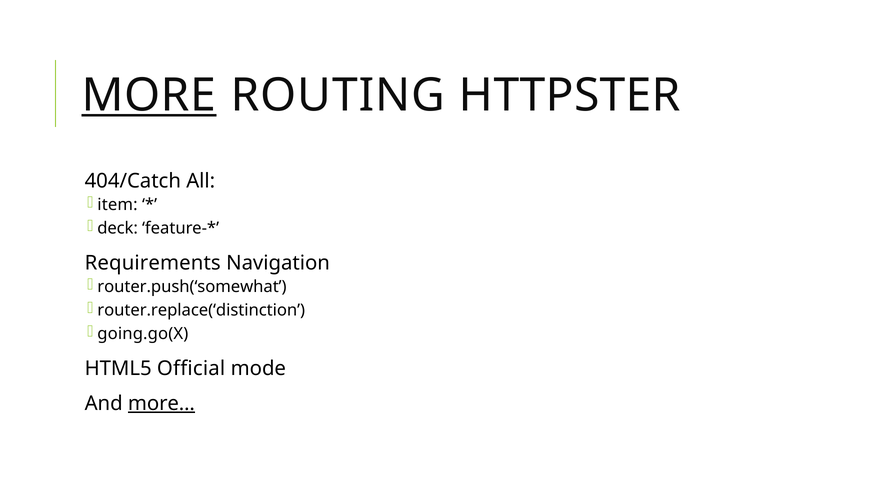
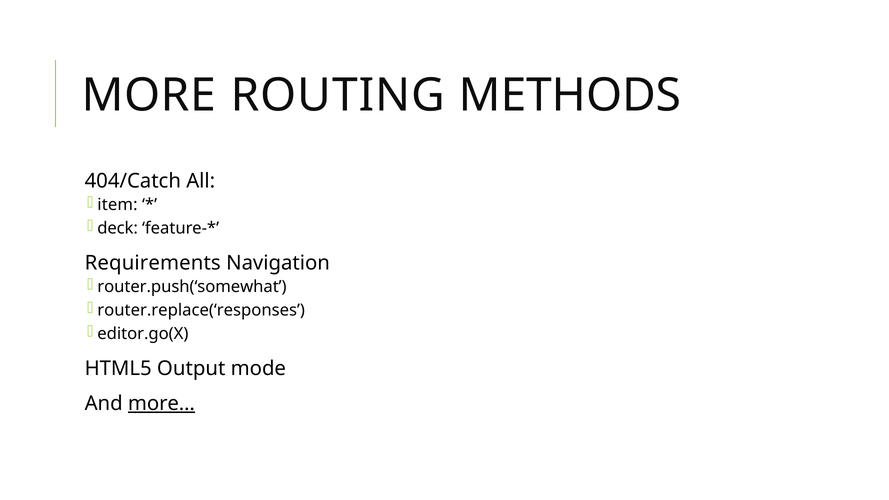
MORE underline: present -> none (149, 95)
HTTPSTER: HTTPSTER -> METHODS (570, 95)
router.replace(‘distinction: router.replace(‘distinction -> router.replace(‘responses (201, 310)
going.go(X: going.go(X -> editor.go(X (143, 334)
Official: Official -> Output (191, 369)
